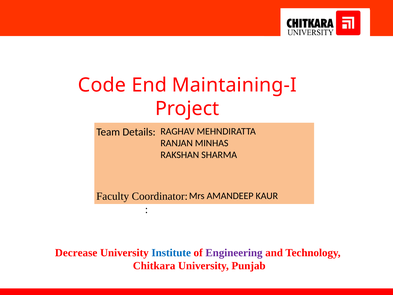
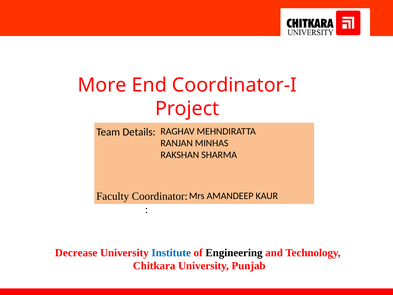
Code: Code -> More (102, 85)
Maintaining-I: Maintaining-I -> Coordinator-I (234, 85)
Engineering colour: purple -> black (234, 253)
